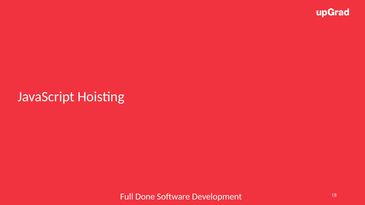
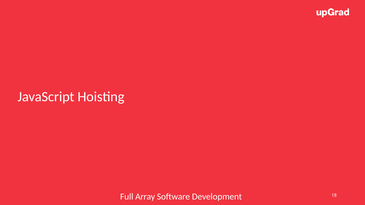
Done: Done -> Array (145, 197)
